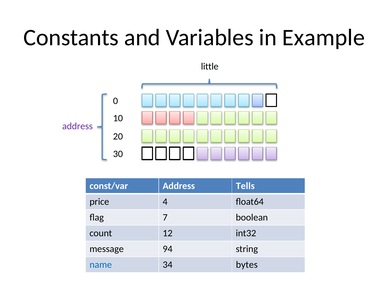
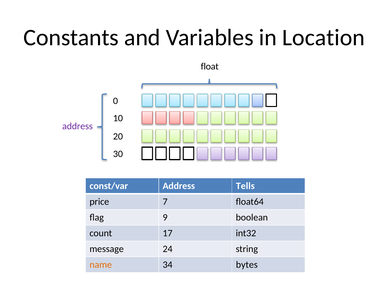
Example: Example -> Location (324, 38)
little: little -> float (210, 67)
4: 4 -> 7 (165, 202)
7: 7 -> 9 (165, 218)
12: 12 -> 17 (168, 234)
94: 94 -> 24 (168, 250)
name colour: blue -> orange (101, 265)
